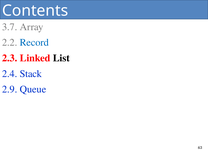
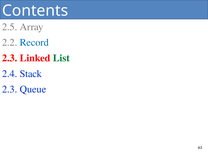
3.7: 3.7 -> 2.5 (10, 27)
List colour: black -> green (61, 58)
2.9: 2.9 -> 2.3 (10, 89)
